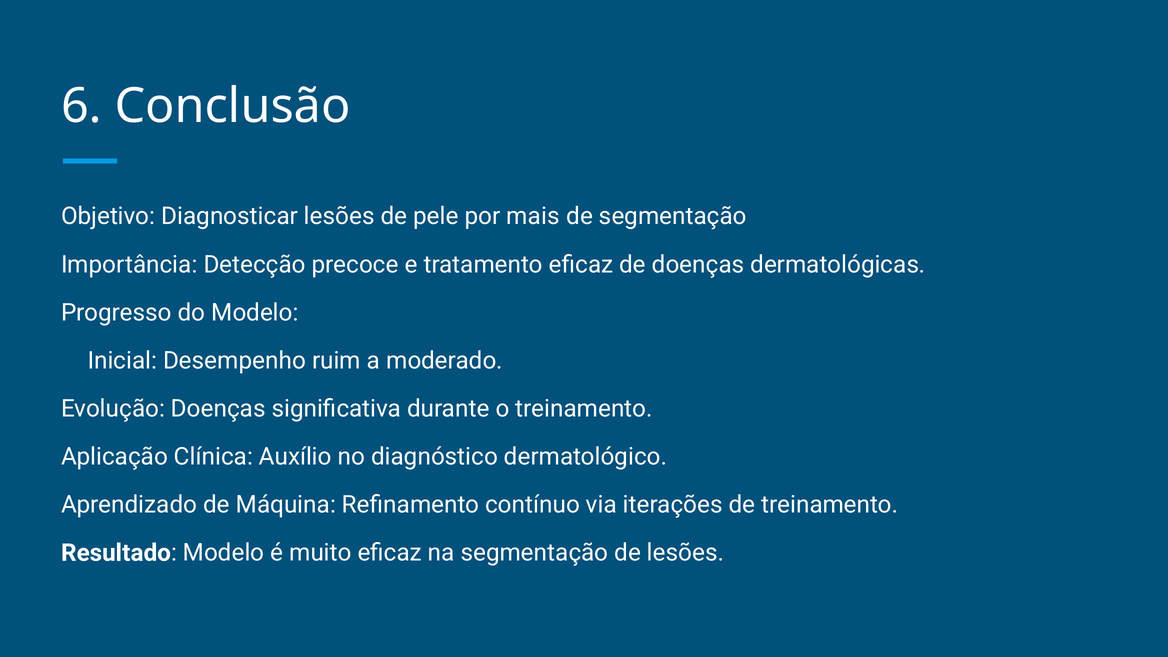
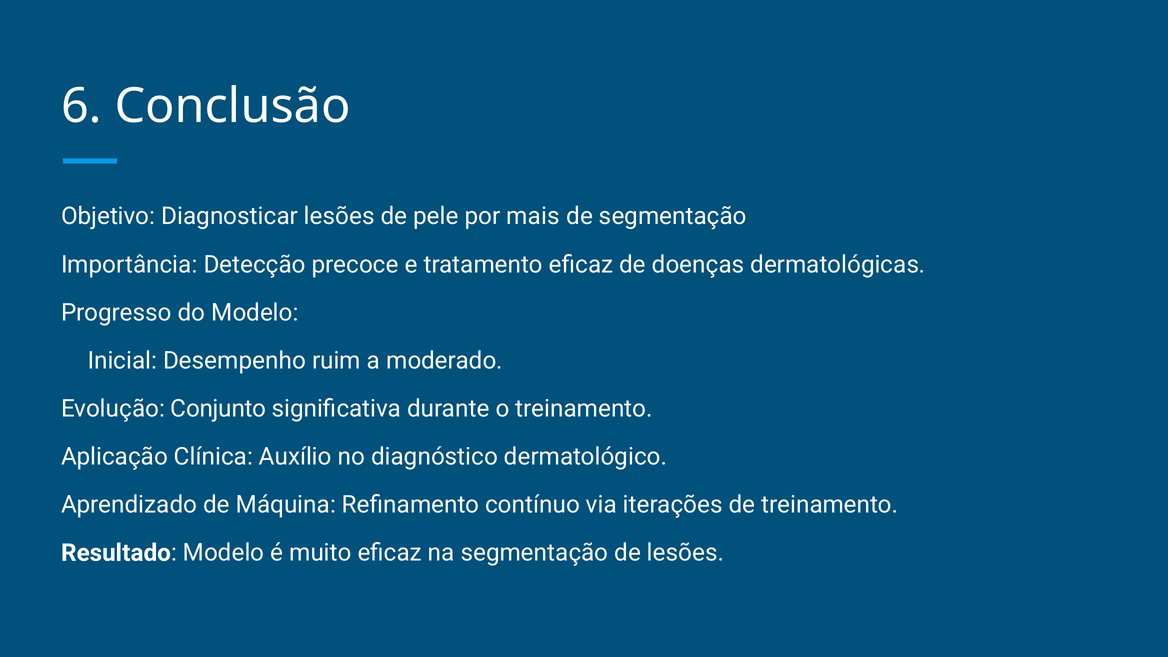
Evolução Doenças: Doenças -> Conjunto (218, 409)
